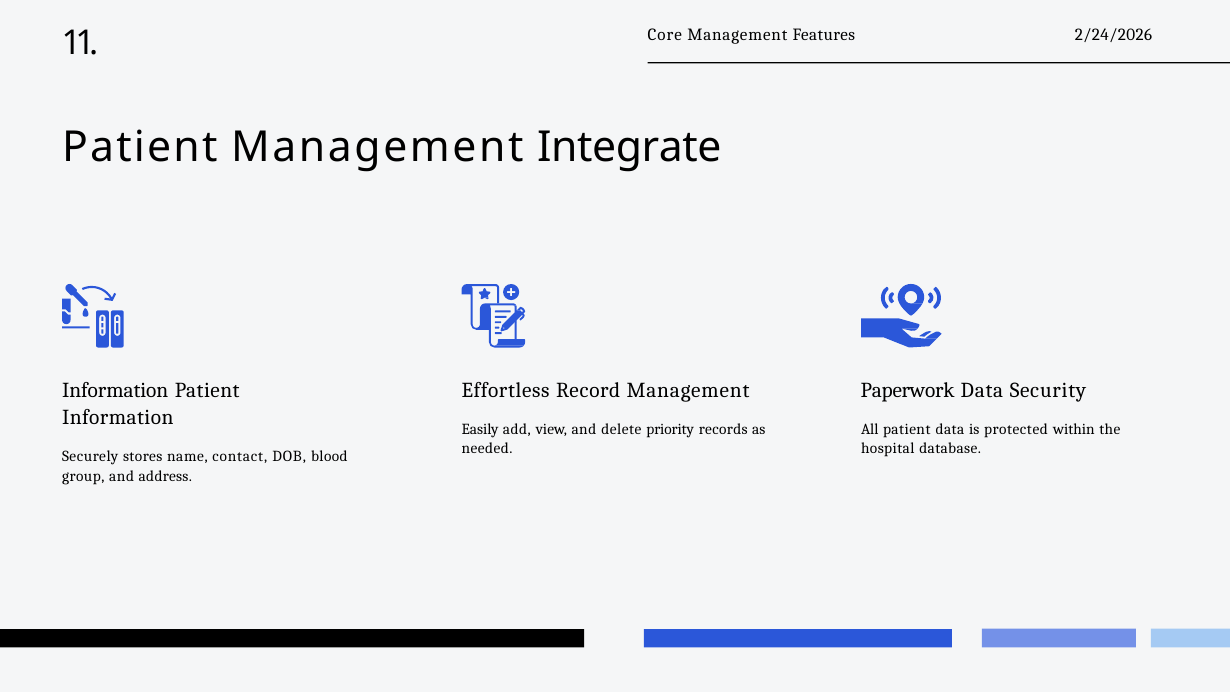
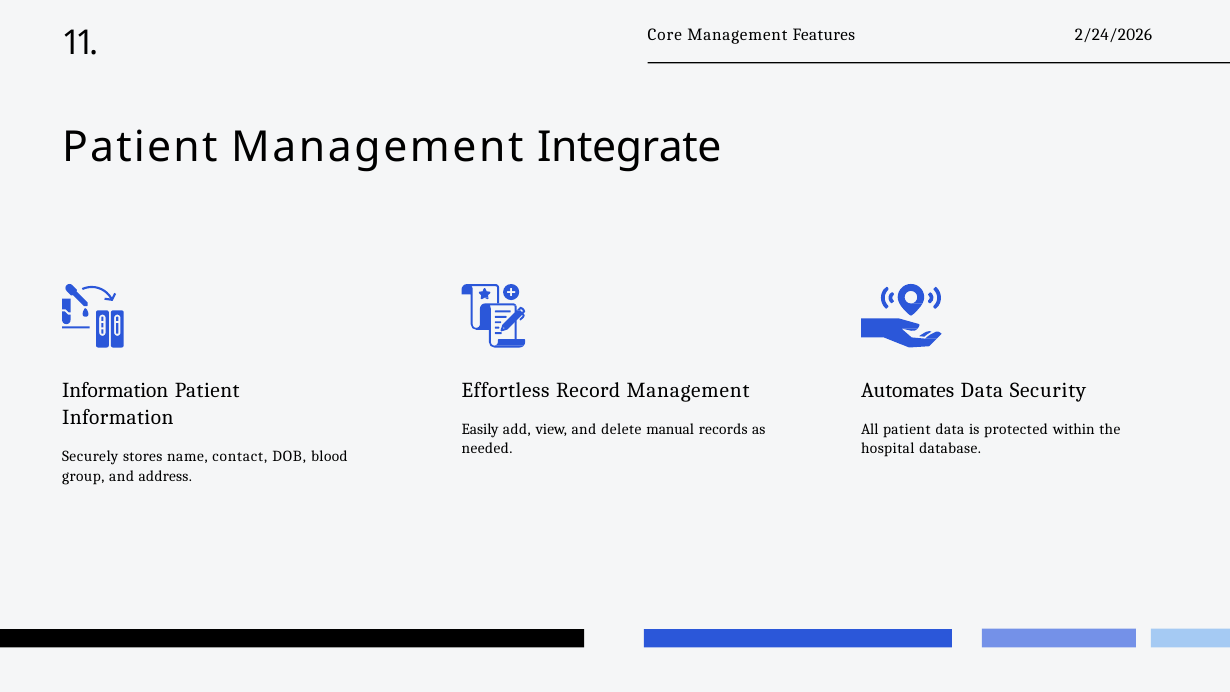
Paperwork: Paperwork -> Automates (908, 390)
priority: priority -> manual (670, 429)
